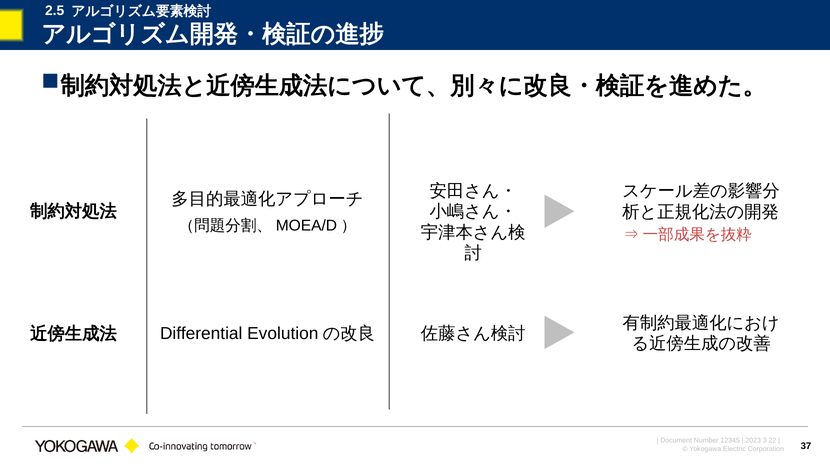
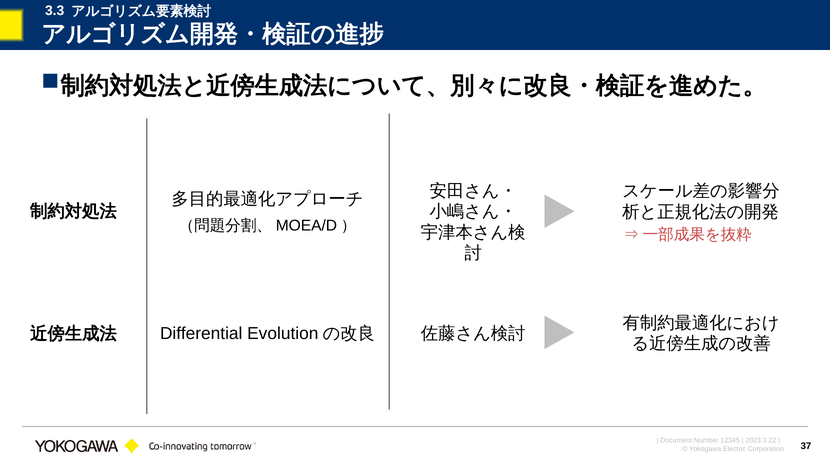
2.5: 2.5 -> 3.3 (55, 11)
